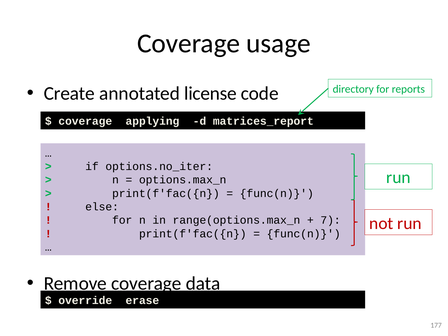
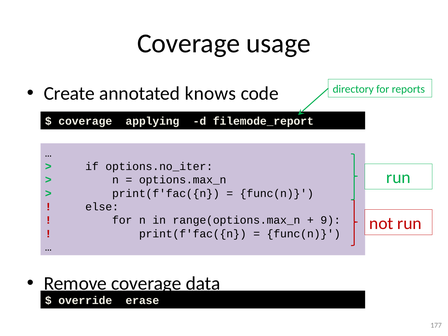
license: license -> knows (210, 94)
matrices_report: matrices_report -> filemode_report (263, 121)
7: 7 -> 9 (331, 220)
